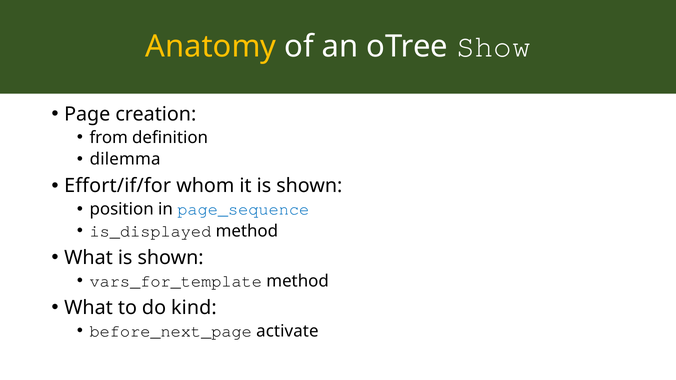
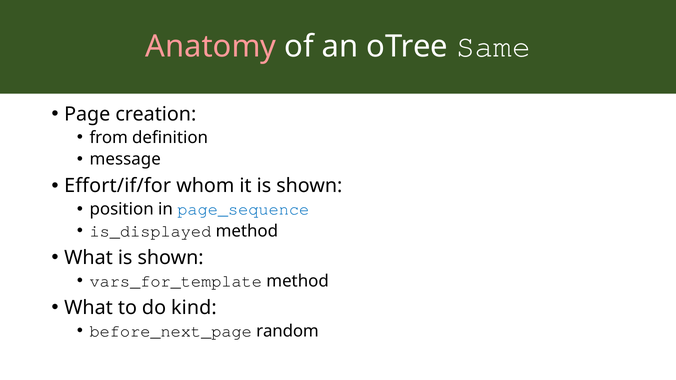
Anatomy colour: yellow -> pink (211, 47)
Show: Show -> Same (493, 47)
dilemma: dilemma -> message (125, 159)
activate: activate -> random (287, 331)
